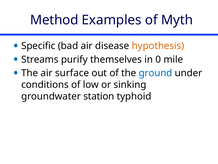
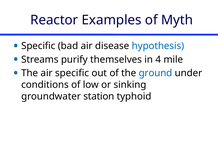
Method: Method -> Reactor (54, 20)
hypothesis colour: orange -> blue (158, 46)
0: 0 -> 4 (158, 59)
air surface: surface -> specific (72, 73)
